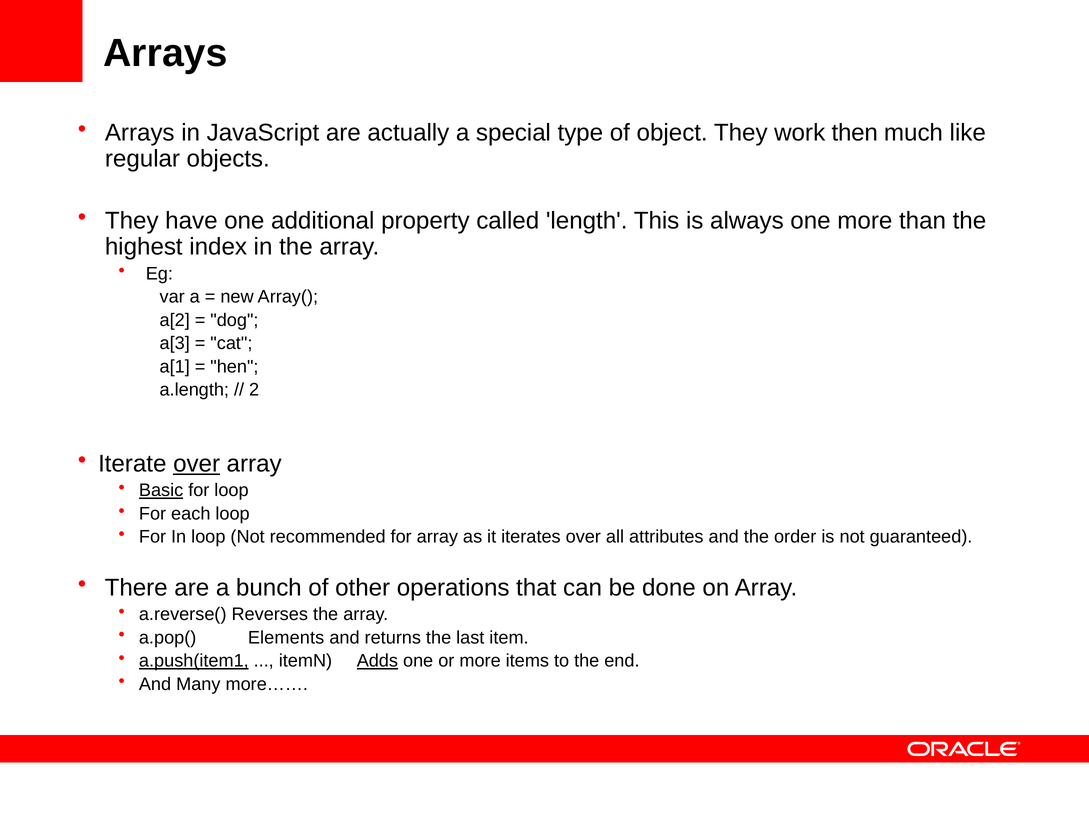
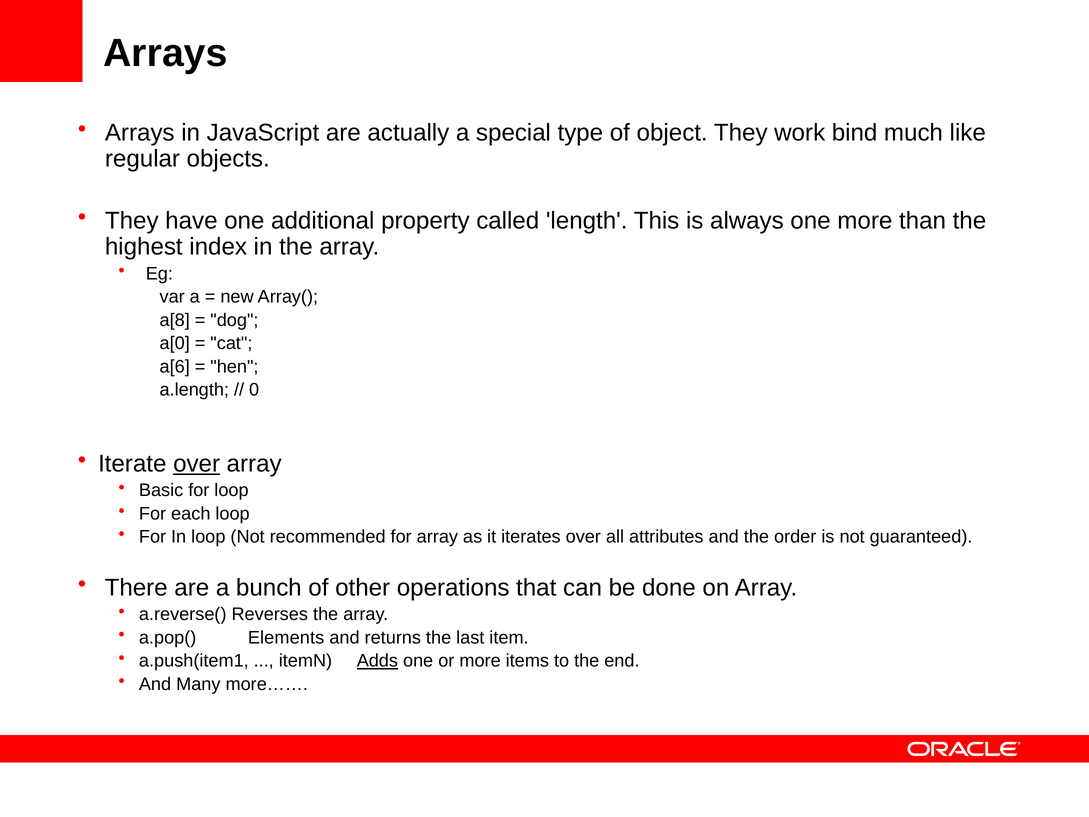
then: then -> bind (855, 133)
a[2: a[2 -> a[8 (175, 320)
a[3: a[3 -> a[0 (175, 343)
a[1: a[1 -> a[6 (175, 366)
2: 2 -> 0 (254, 390)
Basic underline: present -> none (161, 490)
a.push(item1 underline: present -> none (194, 661)
